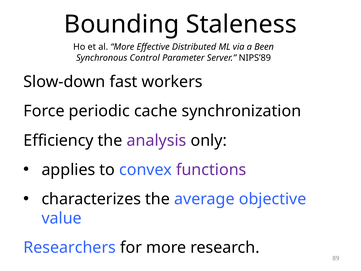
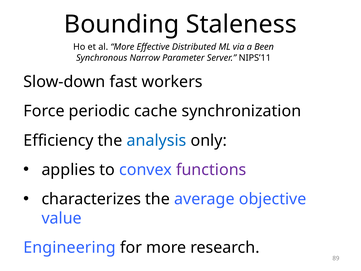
Control: Control -> Narrow (145, 58)
NIPS’89: NIPS’89 -> NIPS’11 (255, 58)
analysis colour: purple -> blue (156, 140)
Researchers: Researchers -> Engineering (70, 247)
